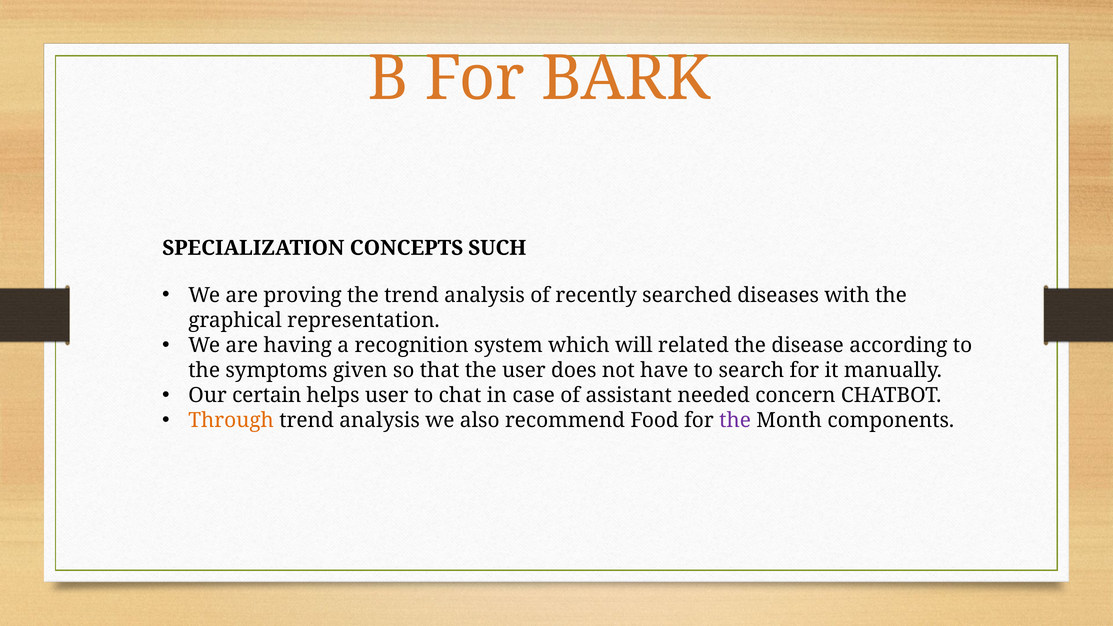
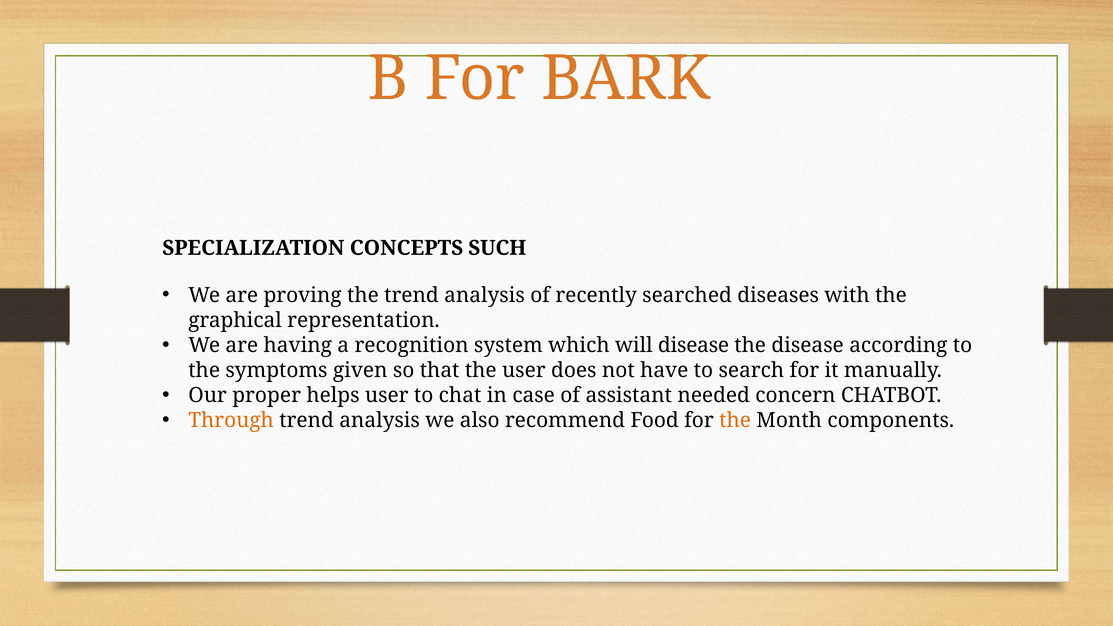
will related: related -> disease (694, 345)
certain: certain -> proper (267, 395)
the colour: purple -> orange (735, 420)
